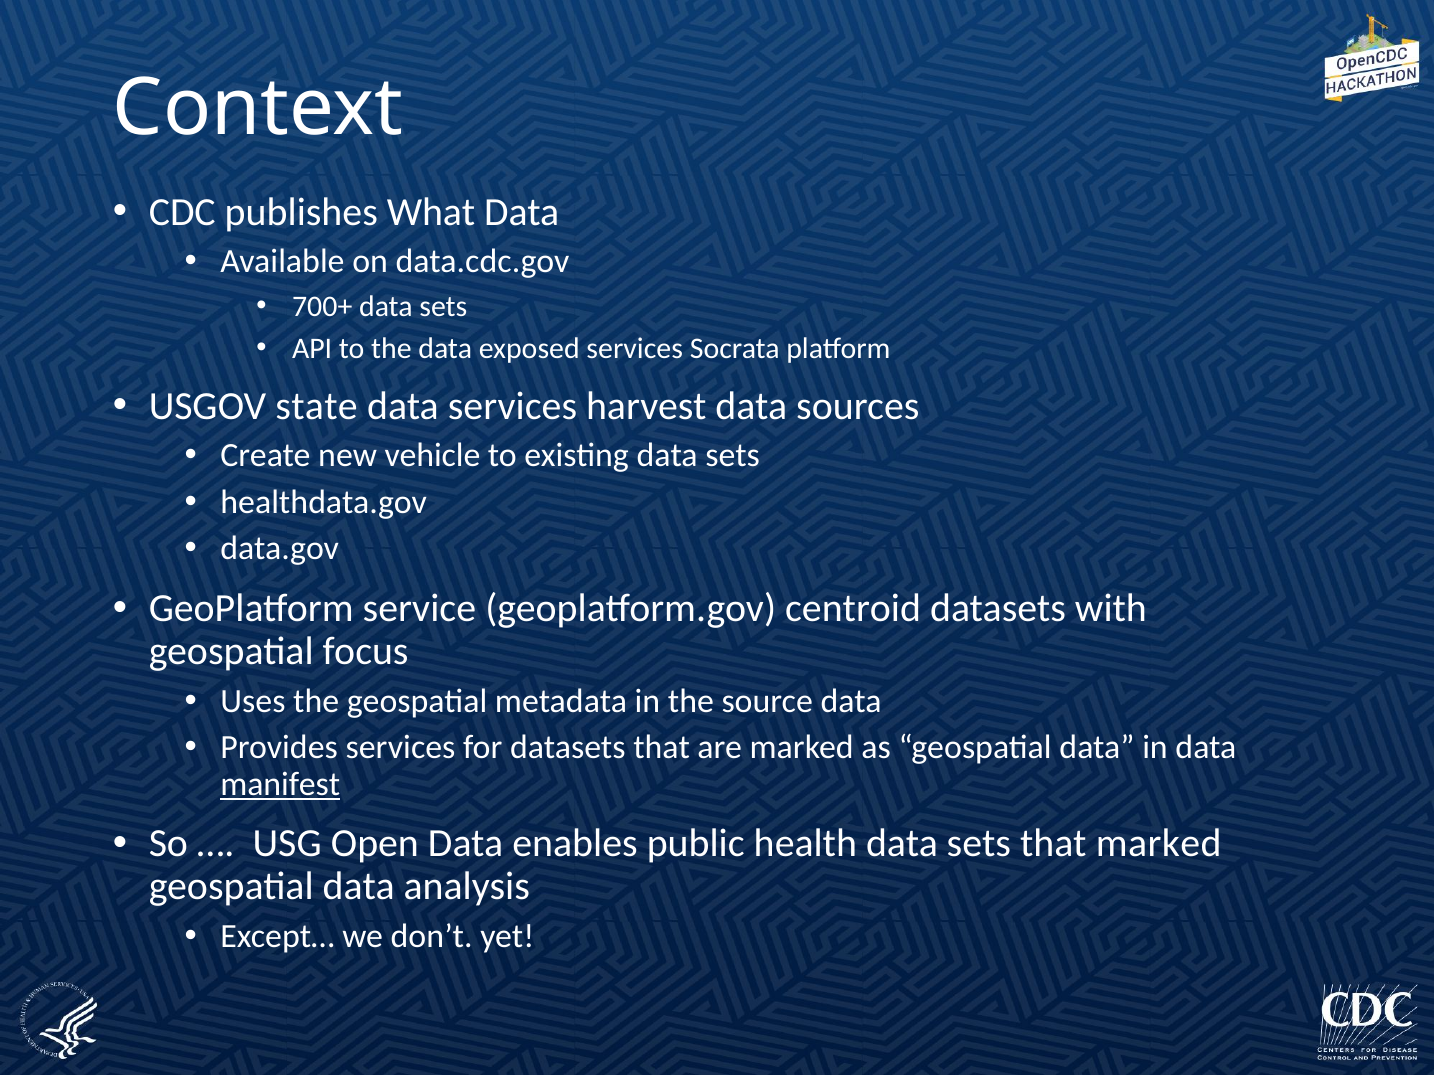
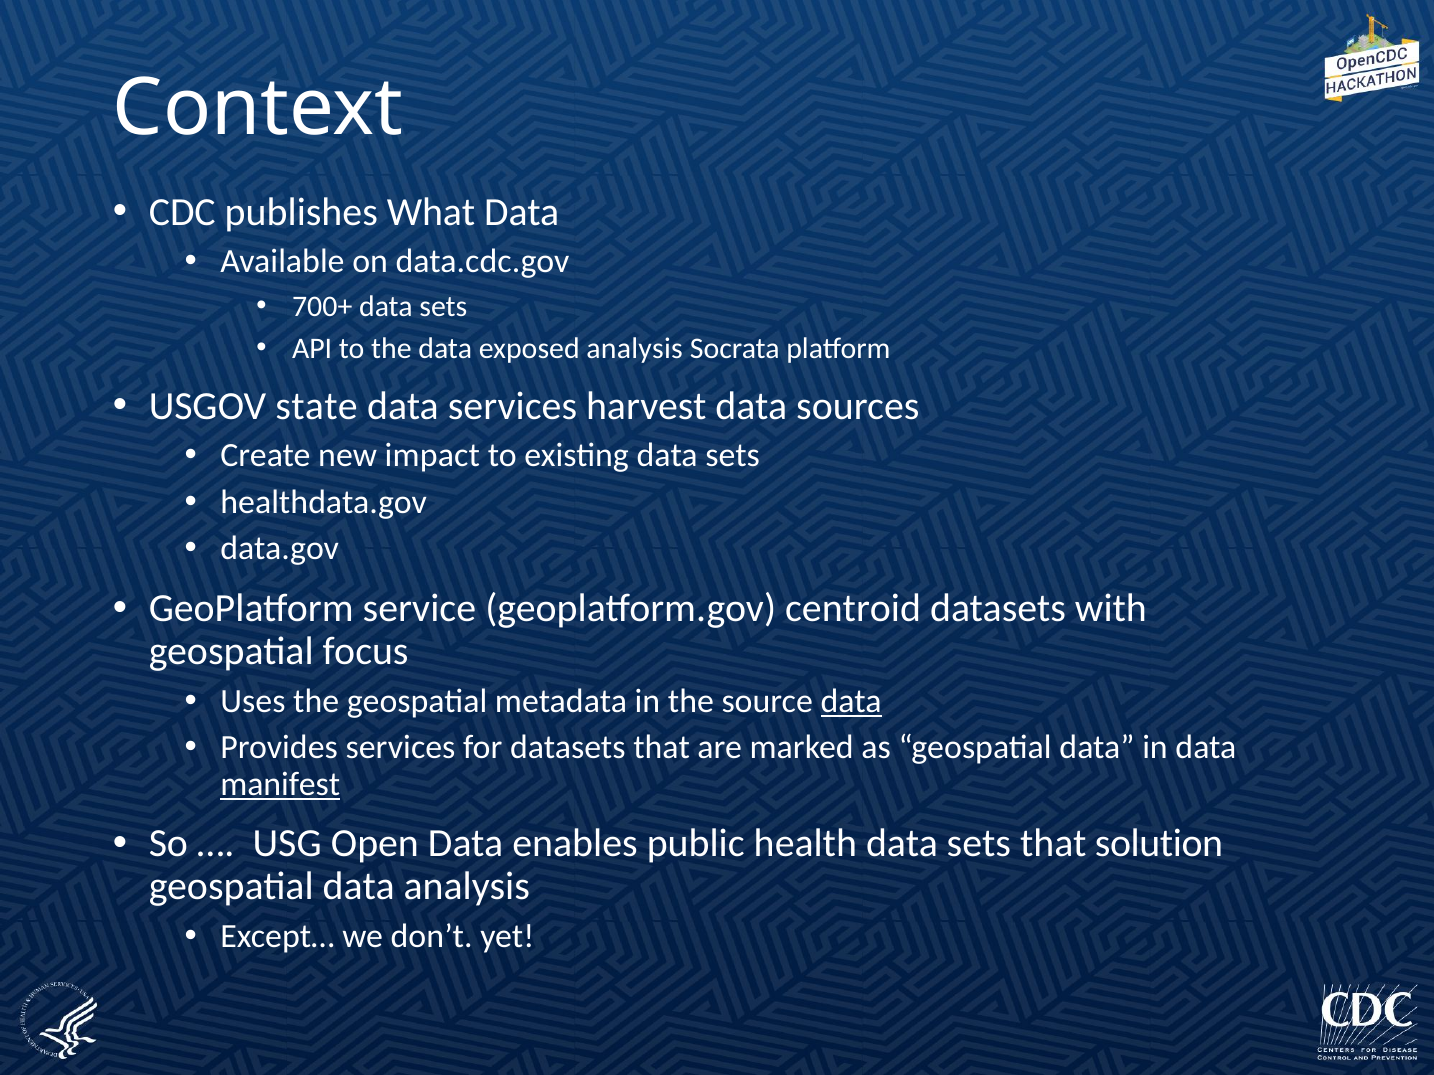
exposed services: services -> analysis (635, 349)
vehicle: vehicle -> impact (432, 456)
data underline: none -> present (851, 701)
that marked: marked -> solution (1159, 844)
